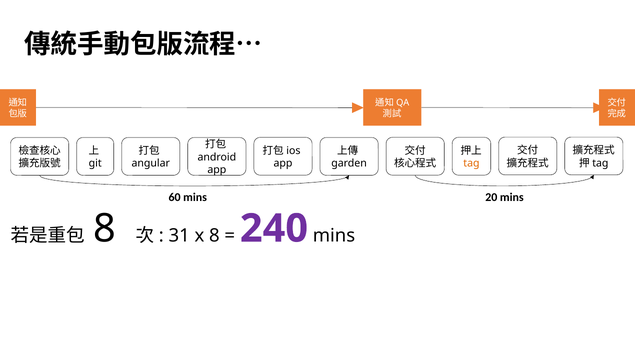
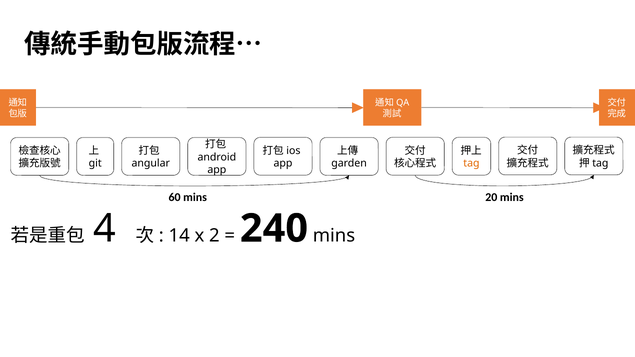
8: 8 -> 4 (105, 229)
31: 31 -> 14 (179, 236)
x 8: 8 -> 2 (214, 236)
240 colour: purple -> black (274, 229)
